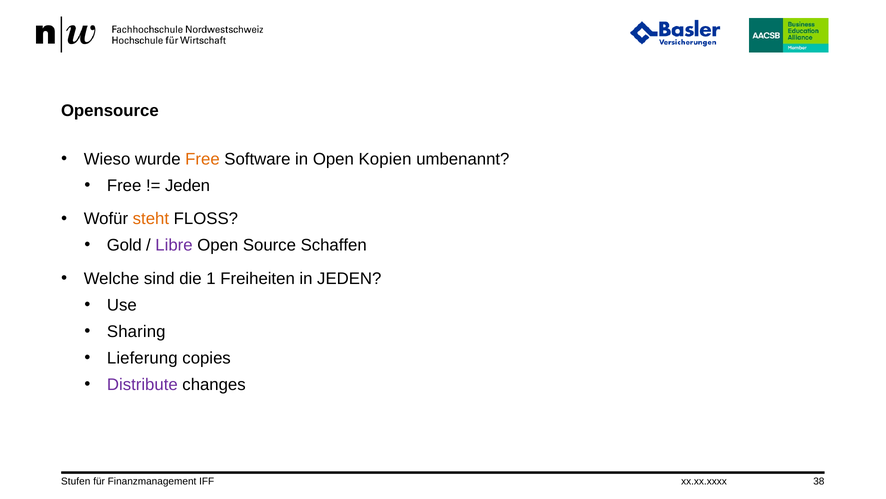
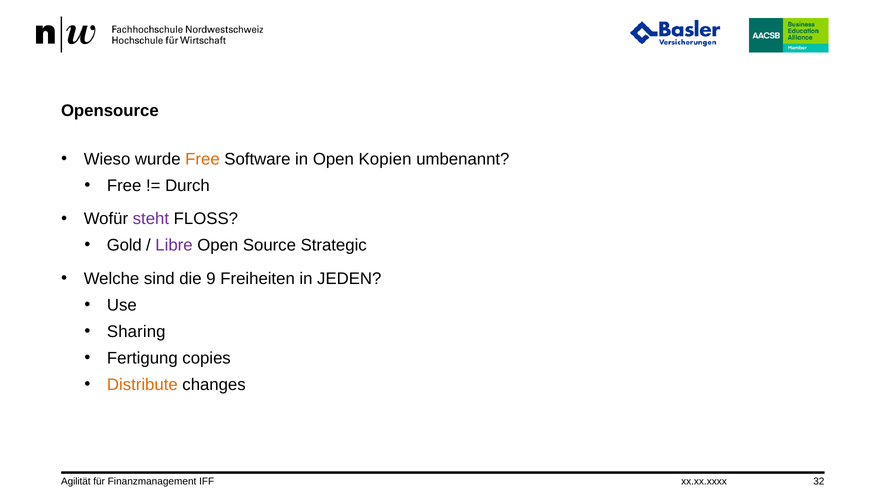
Jeden: Jeden -> Durch (187, 185)
steht colour: orange -> purple (151, 219)
Schaffen: Schaffen -> Strategic (334, 245)
1: 1 -> 9 (211, 278)
Lieferung: Lieferung -> Fertigung (142, 358)
Distribute colour: purple -> orange (142, 384)
Stufen: Stufen -> Agilität (76, 481)
38: 38 -> 32 (819, 481)
